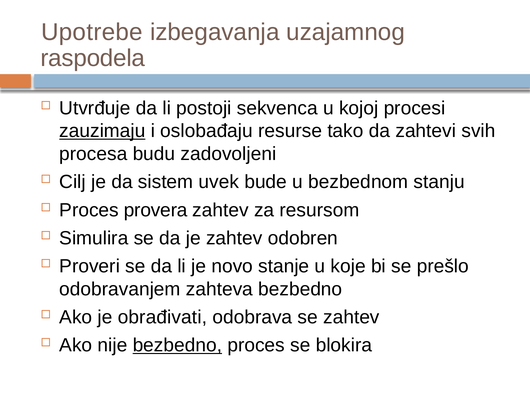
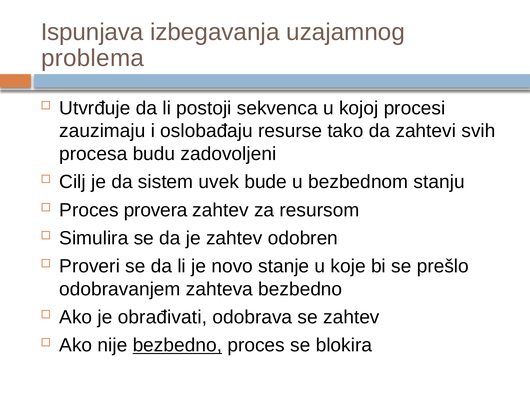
Upotrebe: Upotrebe -> Ispunjava (92, 32)
raspodela: raspodela -> problema (93, 58)
zauzimaju underline: present -> none (102, 131)
